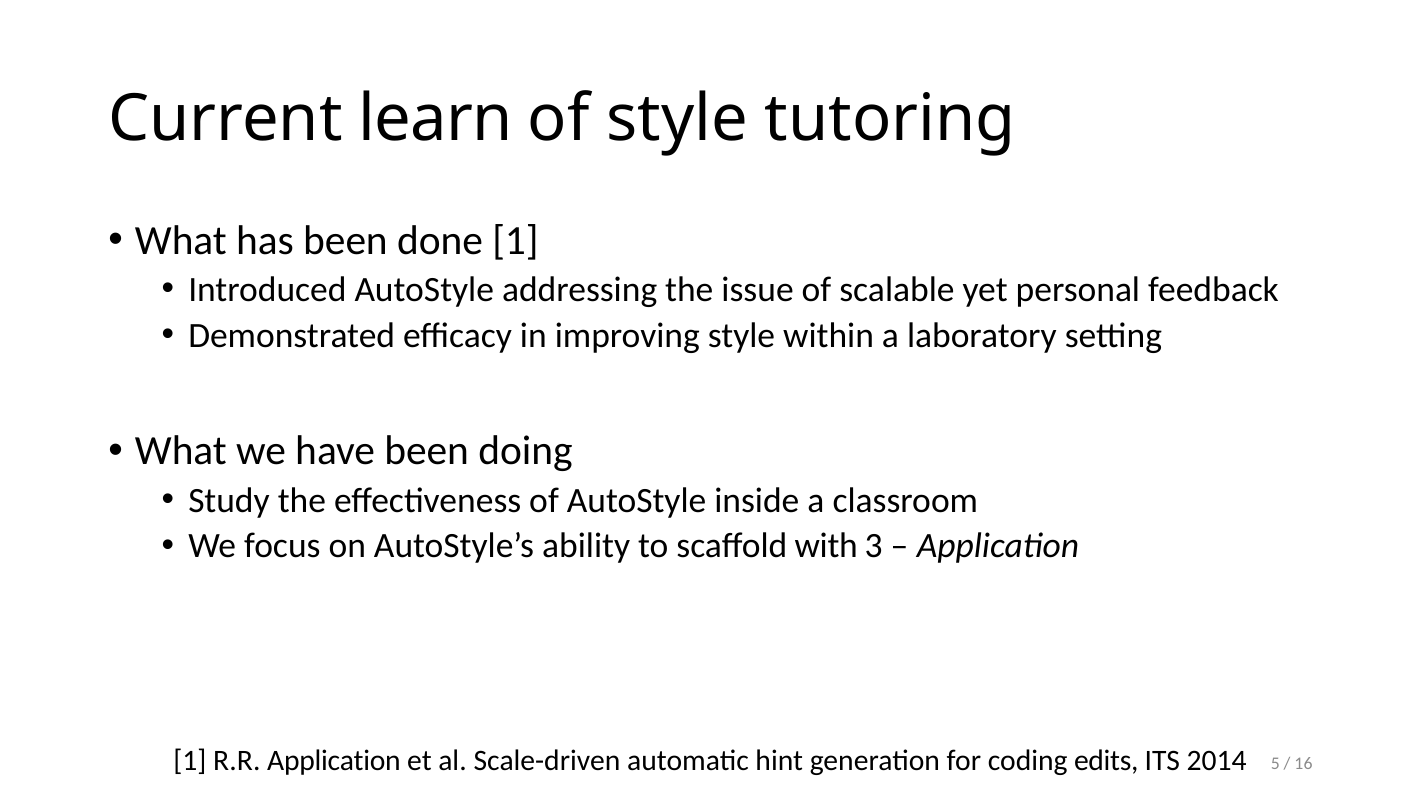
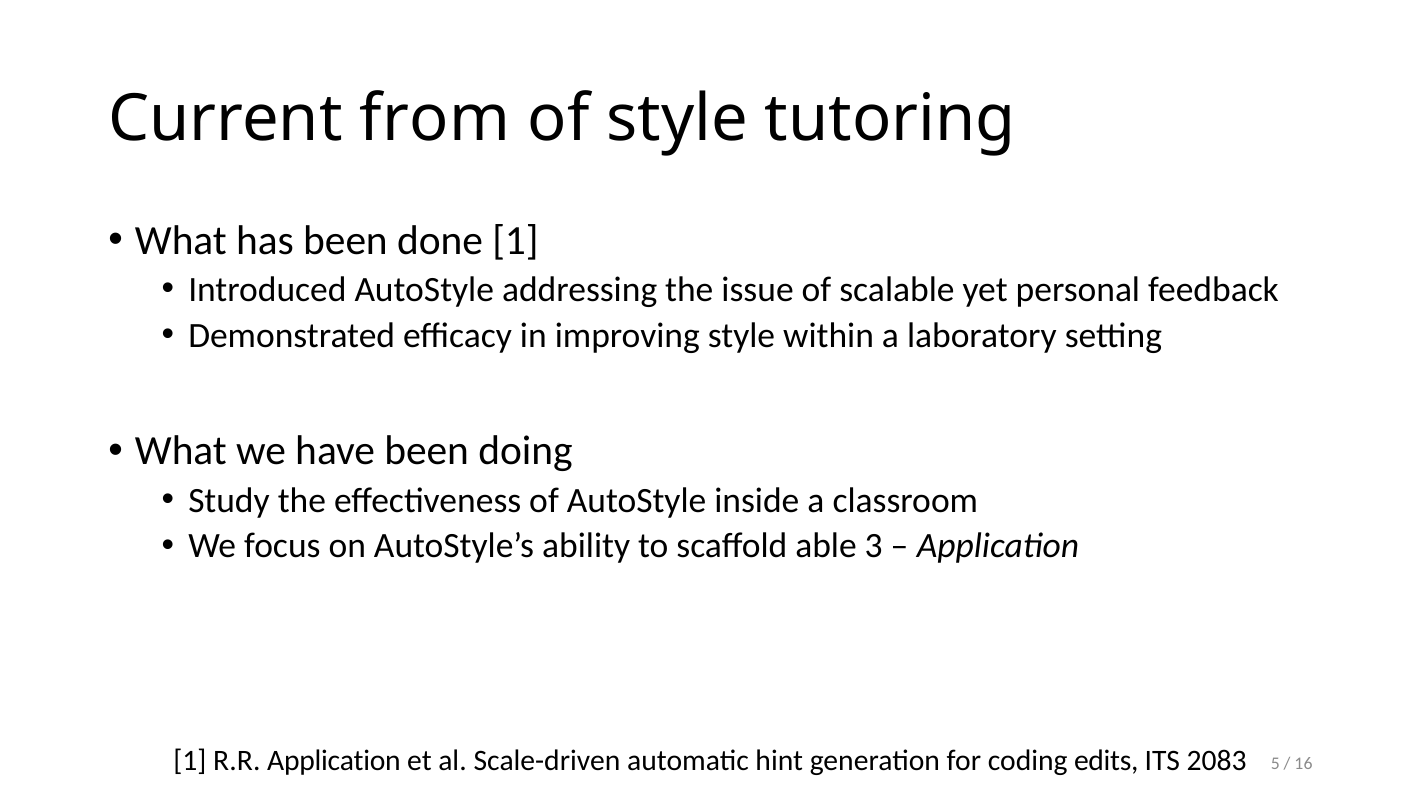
learn: learn -> from (435, 119)
with: with -> able (826, 546)
2014: 2014 -> 2083 (1217, 760)
